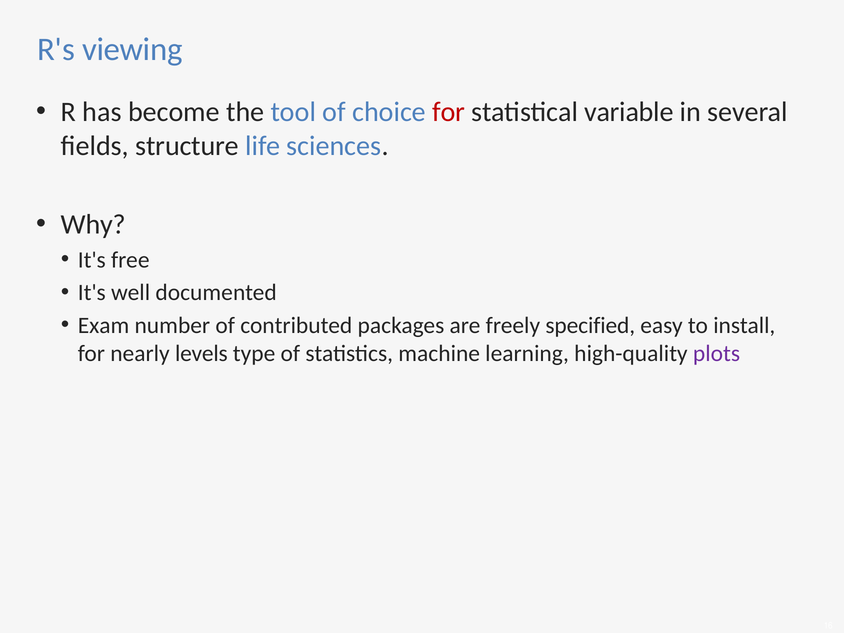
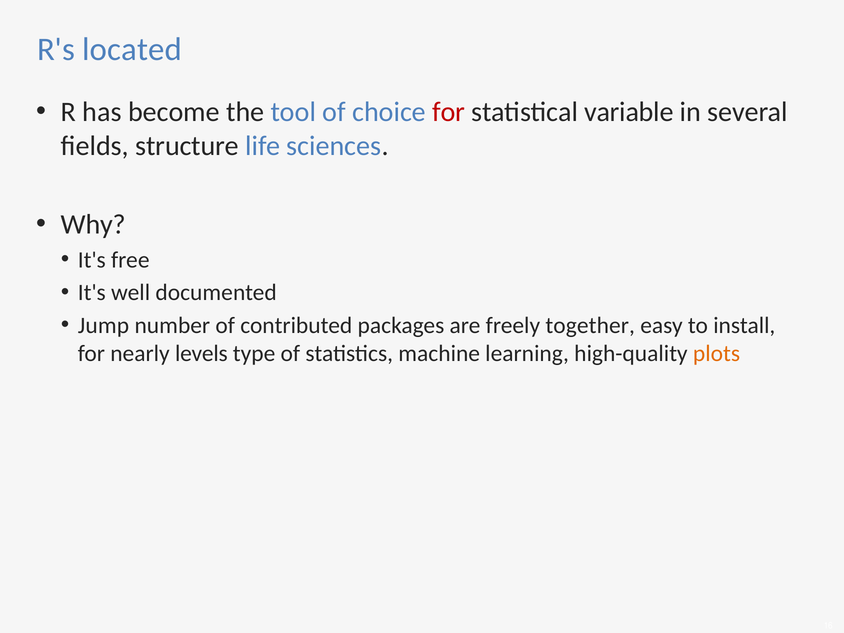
viewing: viewing -> located (132, 50)
Exam: Exam -> Jump (103, 326)
specified: specified -> together (590, 326)
plots colour: purple -> orange (717, 354)
